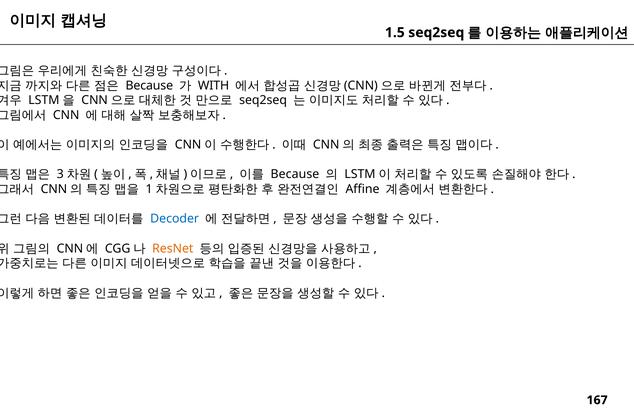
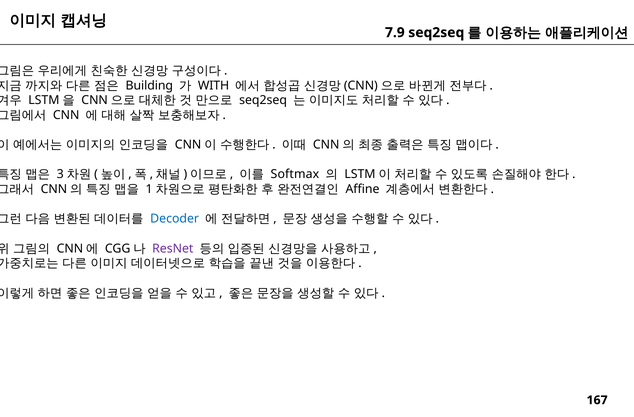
1.5: 1.5 -> 7.9 (395, 32)
Because: Because -> Building (149, 85)
Because: Because -> Softmax (295, 174)
ResNet colour: orange -> purple (173, 248)
